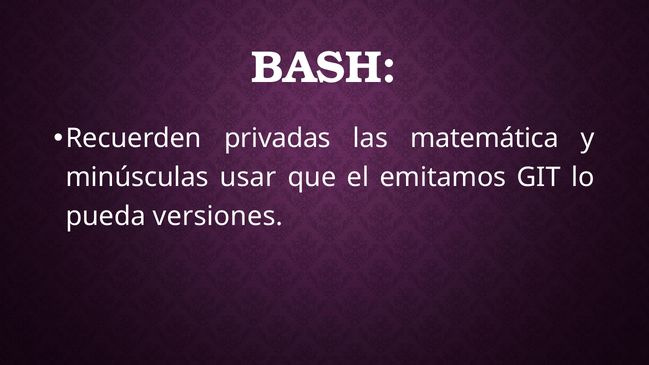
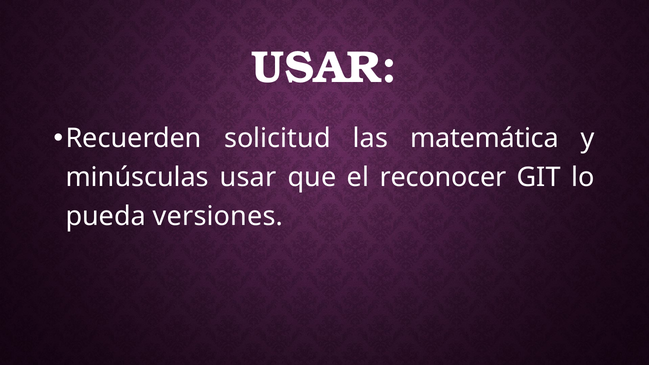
BASH: BASH -> USAR (324, 67)
privadas: privadas -> solicitud (277, 139)
emitamos: emitamos -> reconocer (443, 177)
